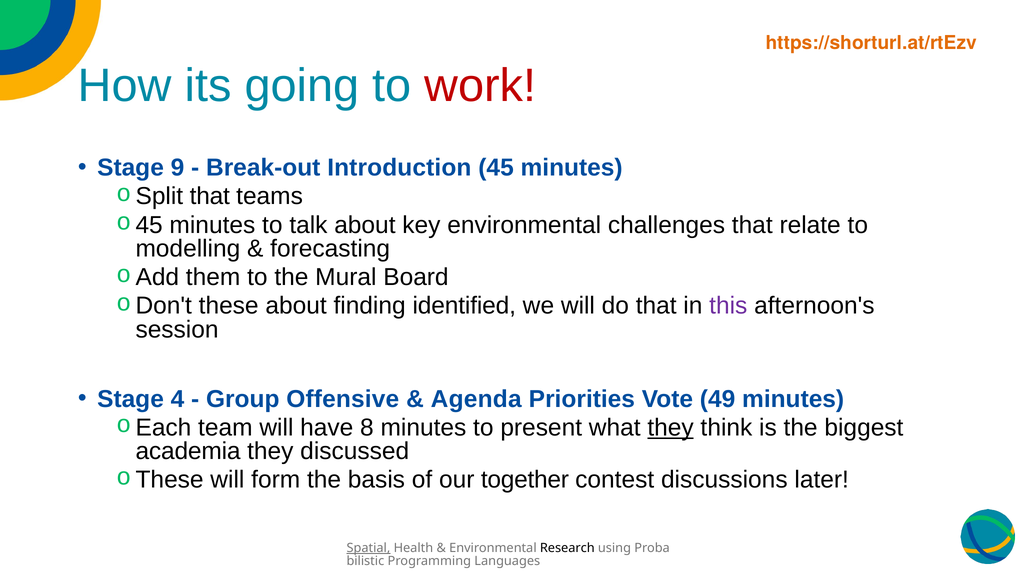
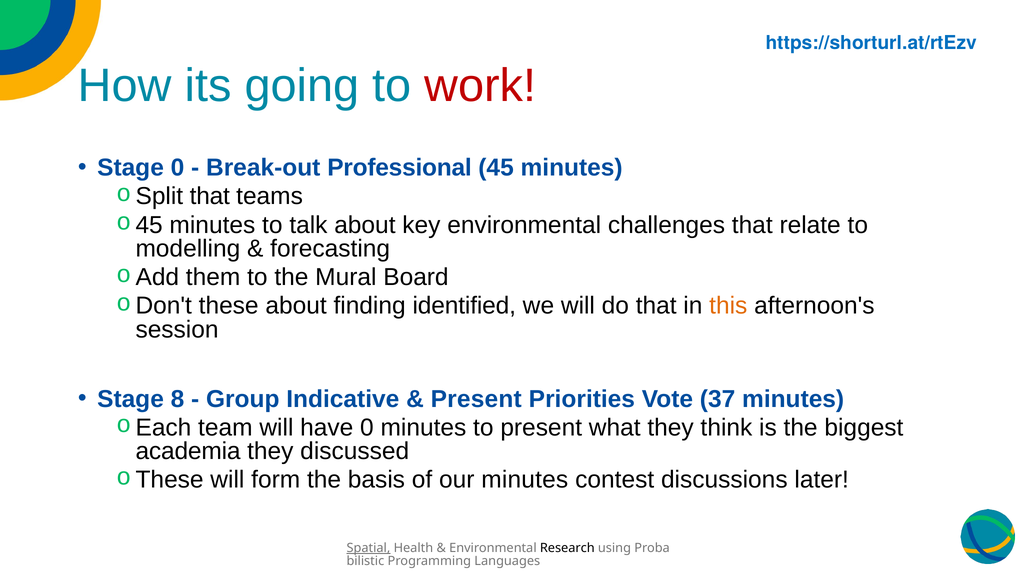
https://shorturl.at/rtEzv colour: orange -> blue (871, 43)
Stage 9: 9 -> 0 (177, 168)
Introduction: Introduction -> Professional (400, 168)
this colour: purple -> orange (728, 306)
4: 4 -> 8 (177, 399)
Offensive: Offensive -> Indicative (343, 399)
Agenda: Agenda -> Present (476, 399)
49: 49 -> 37 (718, 399)
have 8: 8 -> 0 (367, 428)
they underline: present -> none (671, 428)
our together: together -> minutes (525, 480)
